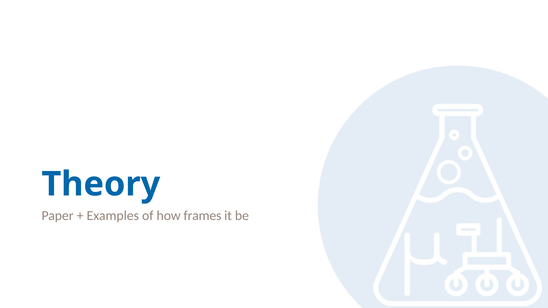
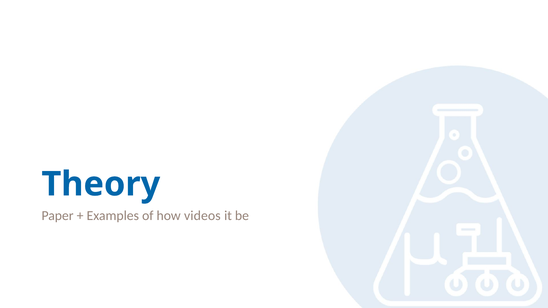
frames: frames -> videos (202, 216)
